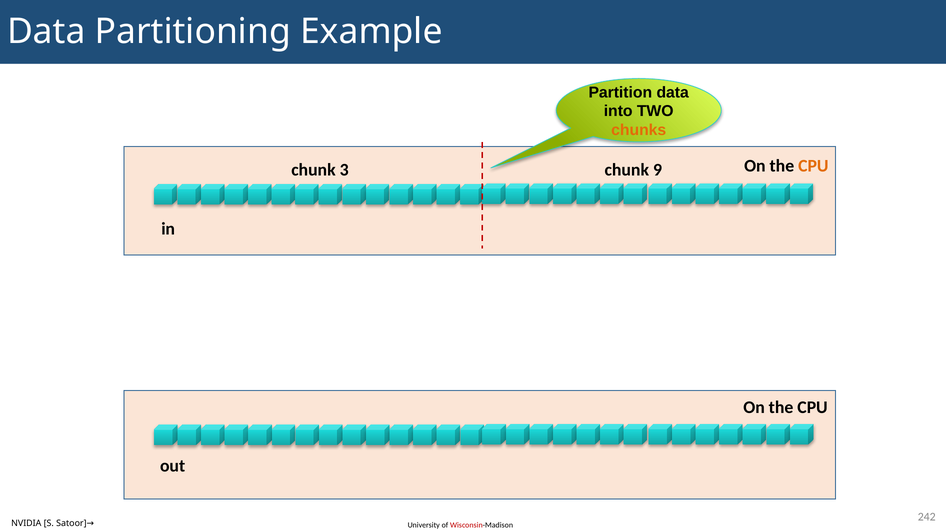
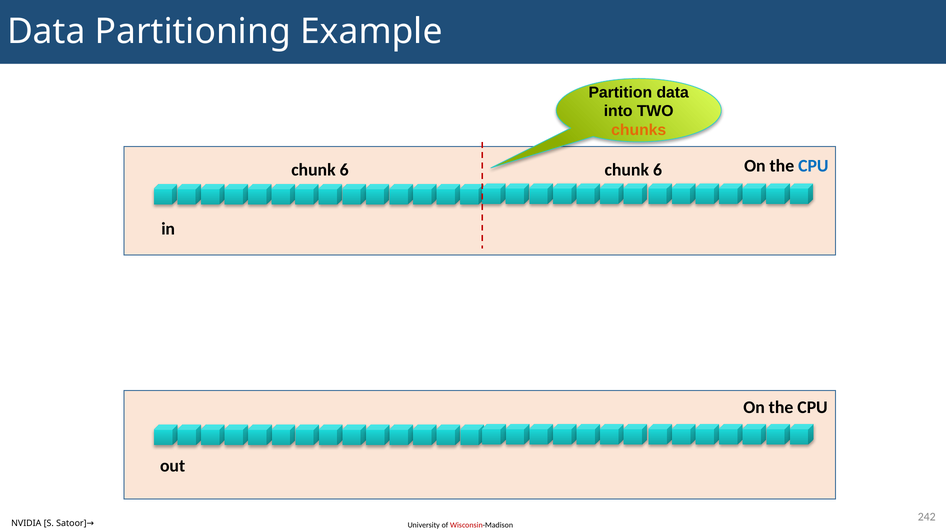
CPU colour: orange -> blue (813, 166)
3: 3 -> 6 (344, 170)
9: 9 -> 6 (658, 170)
